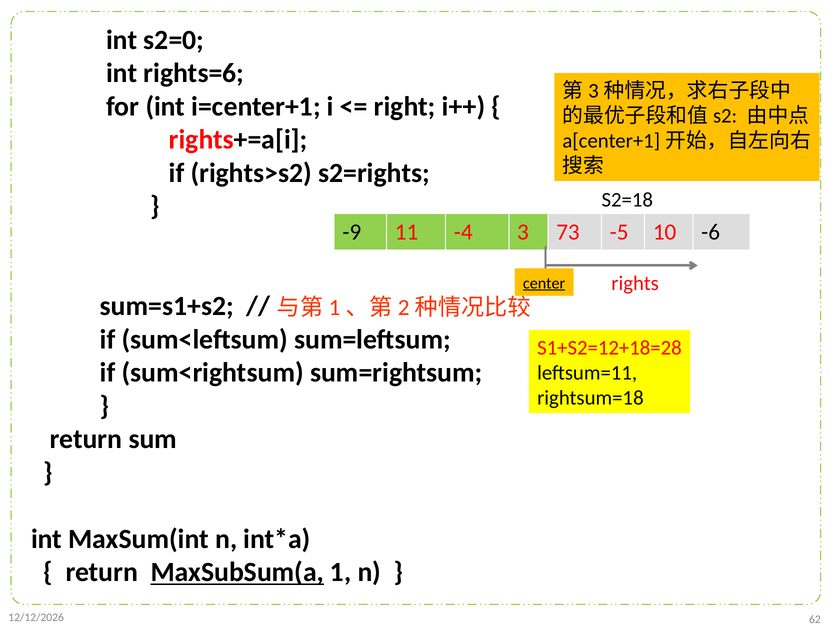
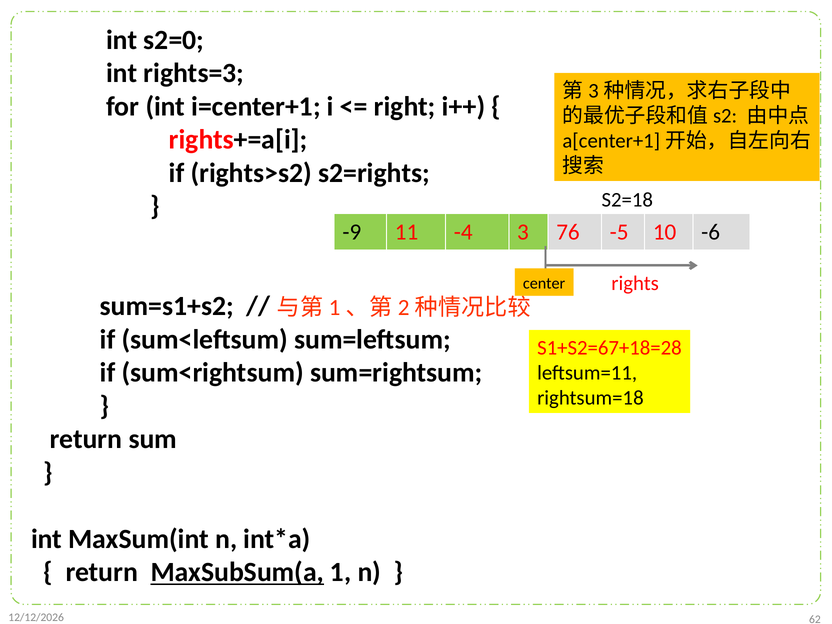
rights=6: rights=6 -> rights=3 (194, 73)
73: 73 -> 76 (568, 232)
center underline: present -> none (544, 283)
S1+S2=12+18=28: S1+S2=12+18=28 -> S1+S2=67+18=28 (609, 348)
